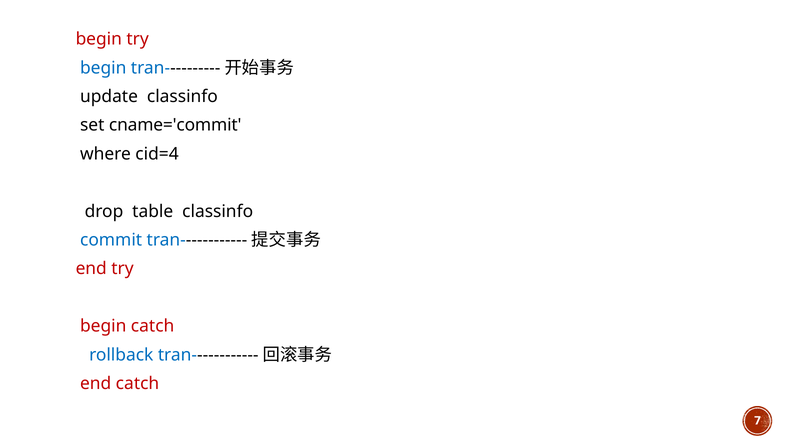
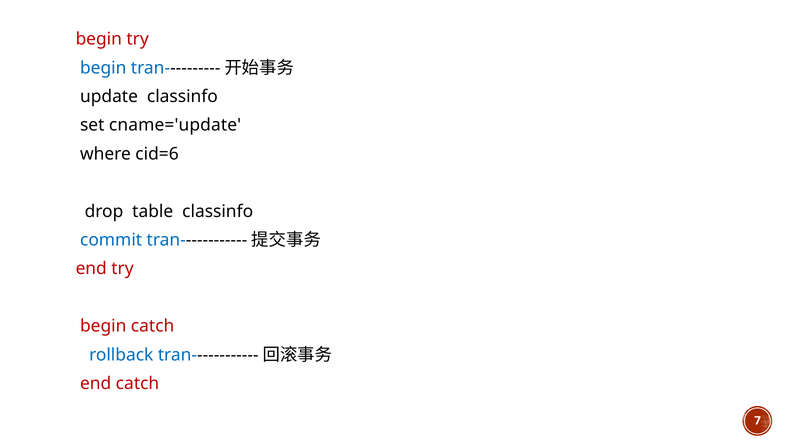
cname='commit: cname='commit -> cname='update (175, 125)
cid=4: cid=4 -> cid=6 (157, 154)
